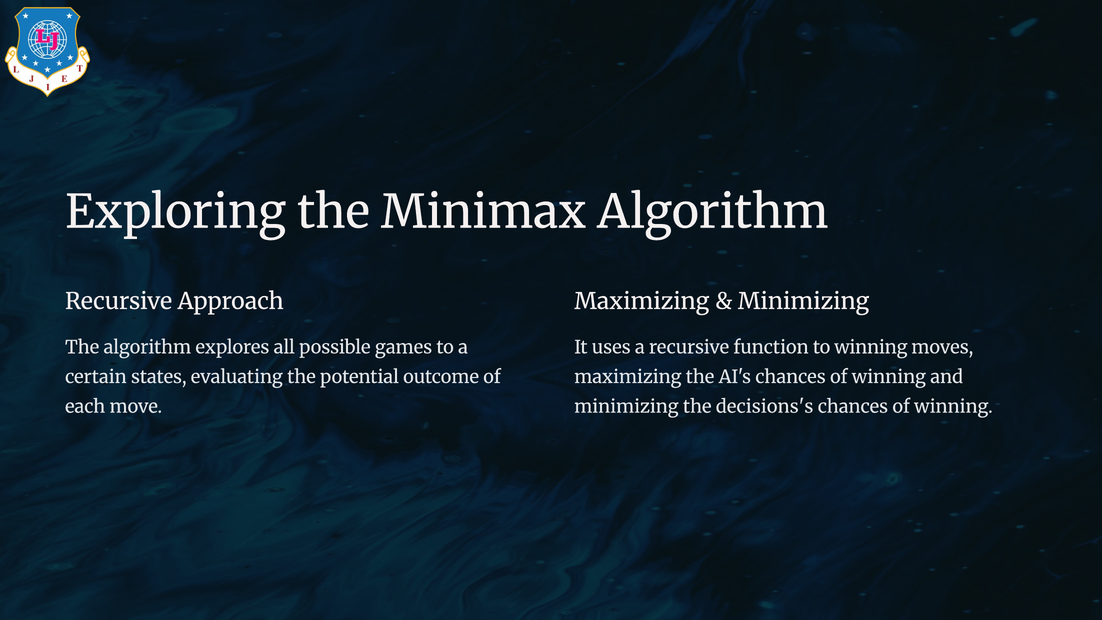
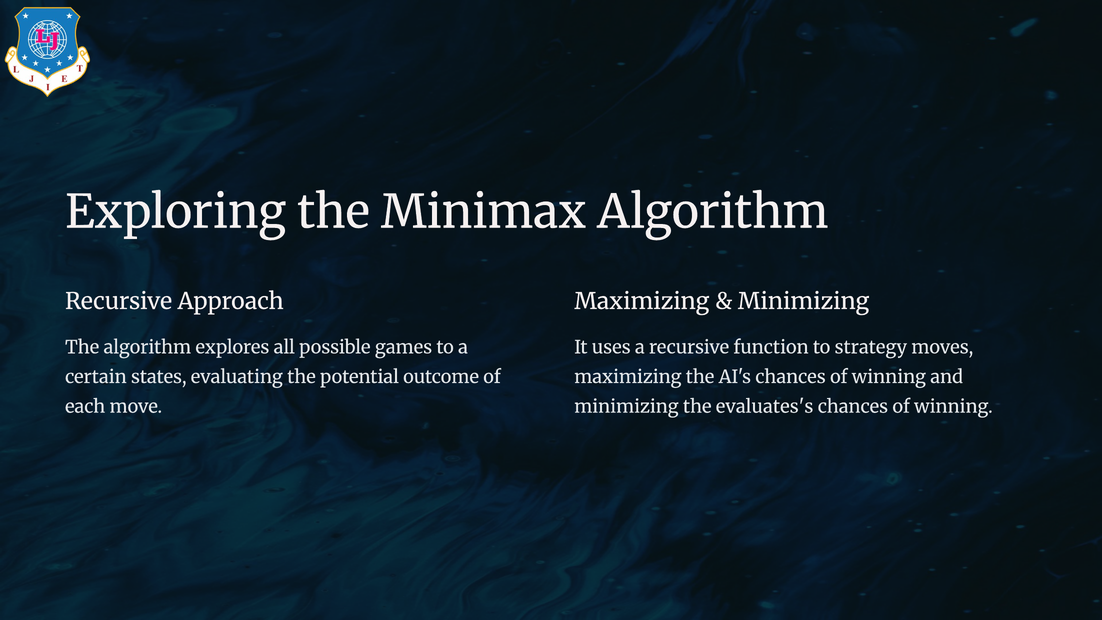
to winning: winning -> strategy (871, 347)
decisions's: decisions's -> evaluates's (765, 407)
